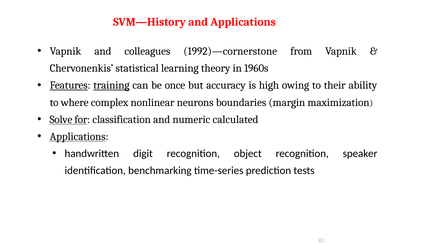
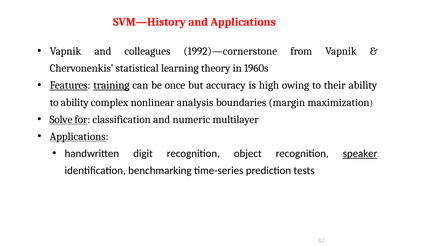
to where: where -> ability (75, 102)
neurons: neurons -> analysis (195, 102)
calculated: calculated -> multilayer (236, 119)
speaker underline: none -> present (360, 153)
